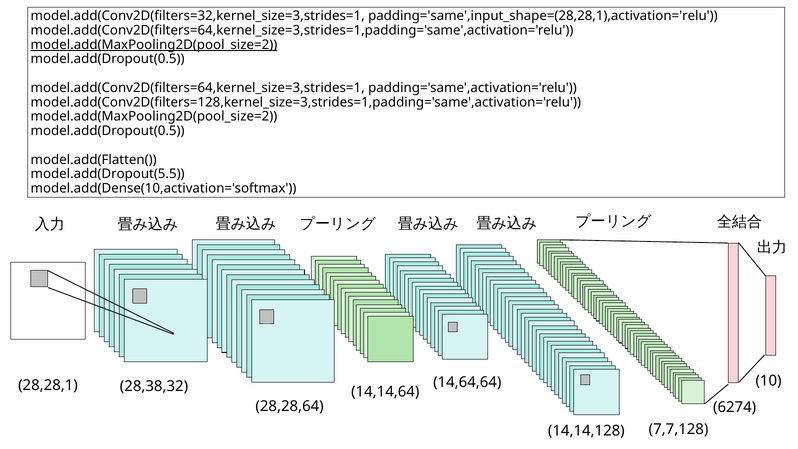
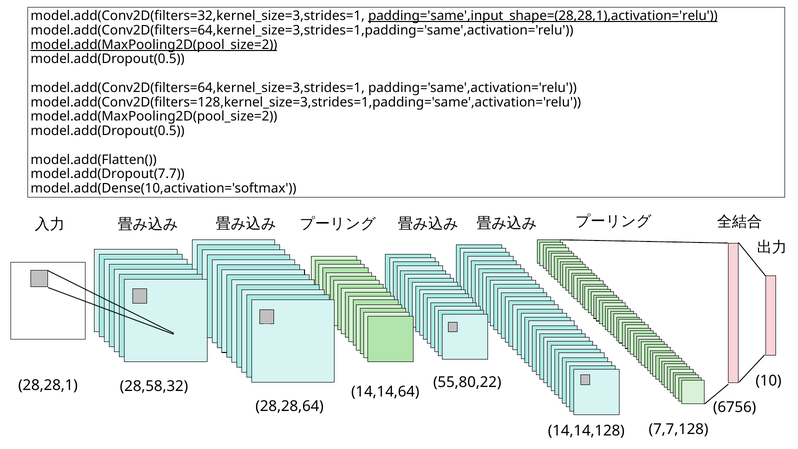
padding='same',input_shape=(28,28,1),activation='relu underline: none -> present (543, 16)
model.add(Dropout(5.5: model.add(Dropout(5.5 -> model.add(Dropout(7.7 (108, 174)
14,64,64: 14,64,64 -> 55,80,22 (467, 382)
28,38,32: 28,38,32 -> 28,58,32 (154, 386)
6274: 6274 -> 6756 (735, 407)
